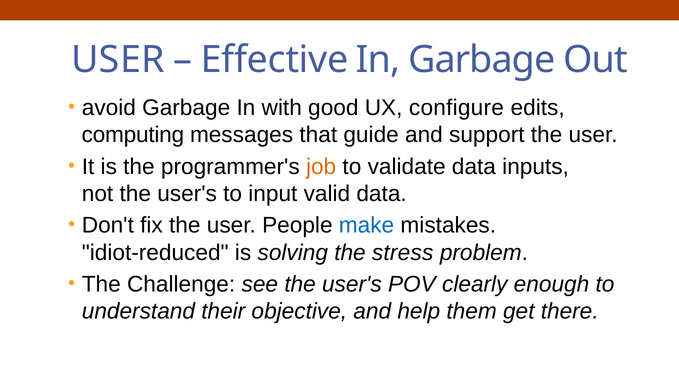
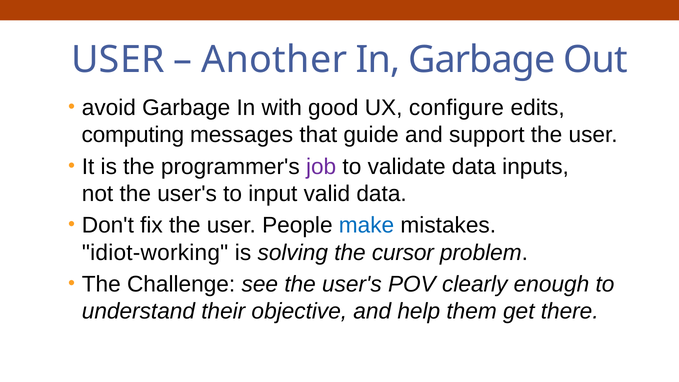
Effective: Effective -> Another (274, 60)
job colour: orange -> purple (321, 167)
idiot-reduced: idiot-reduced -> idiot-working (155, 253)
stress: stress -> cursor (403, 253)
